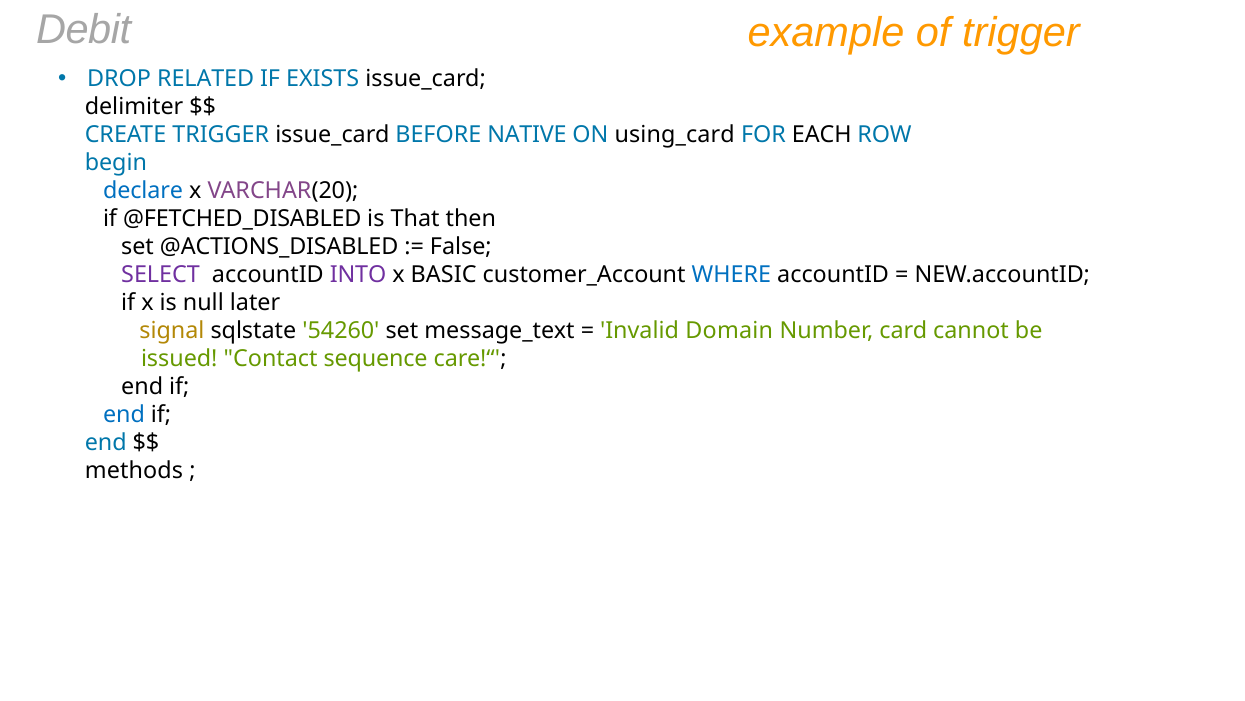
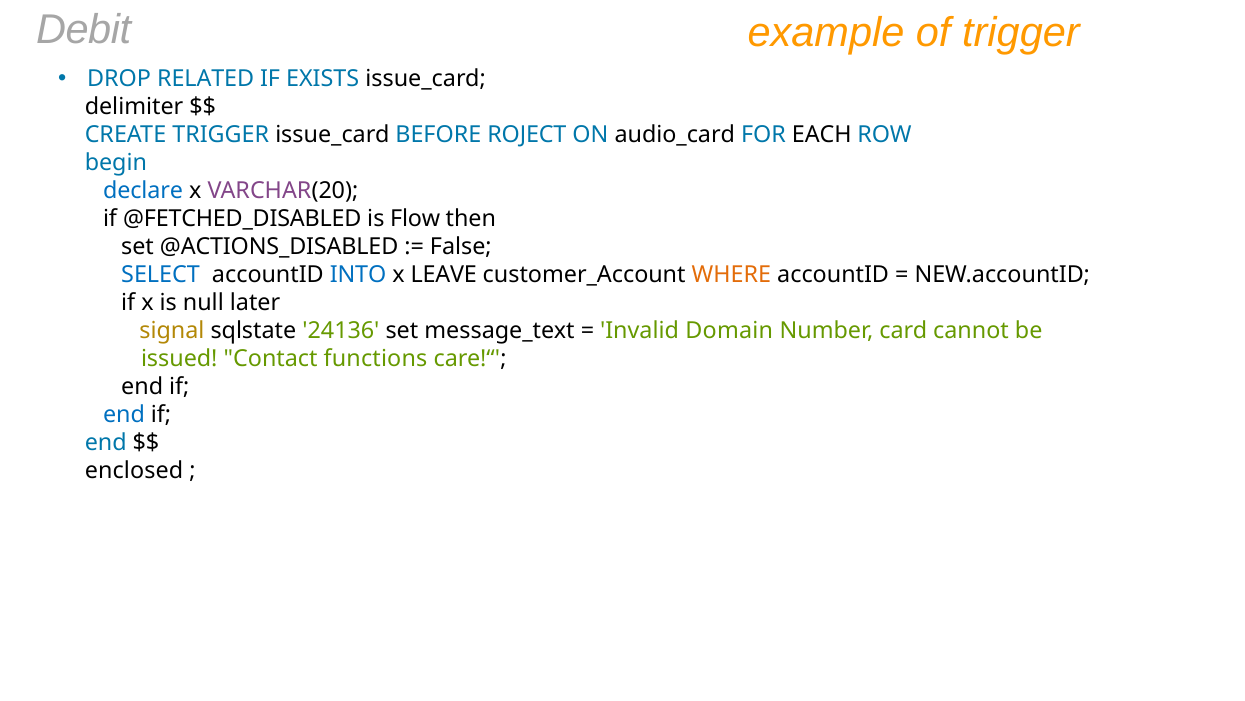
NATIVE: NATIVE -> ROJECT (527, 135)
using_card: using_card -> audio_card (675, 135)
That: That -> Flow (415, 219)
SELECT colour: purple -> blue (161, 275)
INTO colour: purple -> blue (358, 275)
BASIC: BASIC -> LEAVE (444, 275)
WHERE colour: blue -> orange (731, 275)
54260: 54260 -> 24136 (341, 331)
sequence: sequence -> functions (375, 359)
methods: methods -> enclosed (134, 471)
